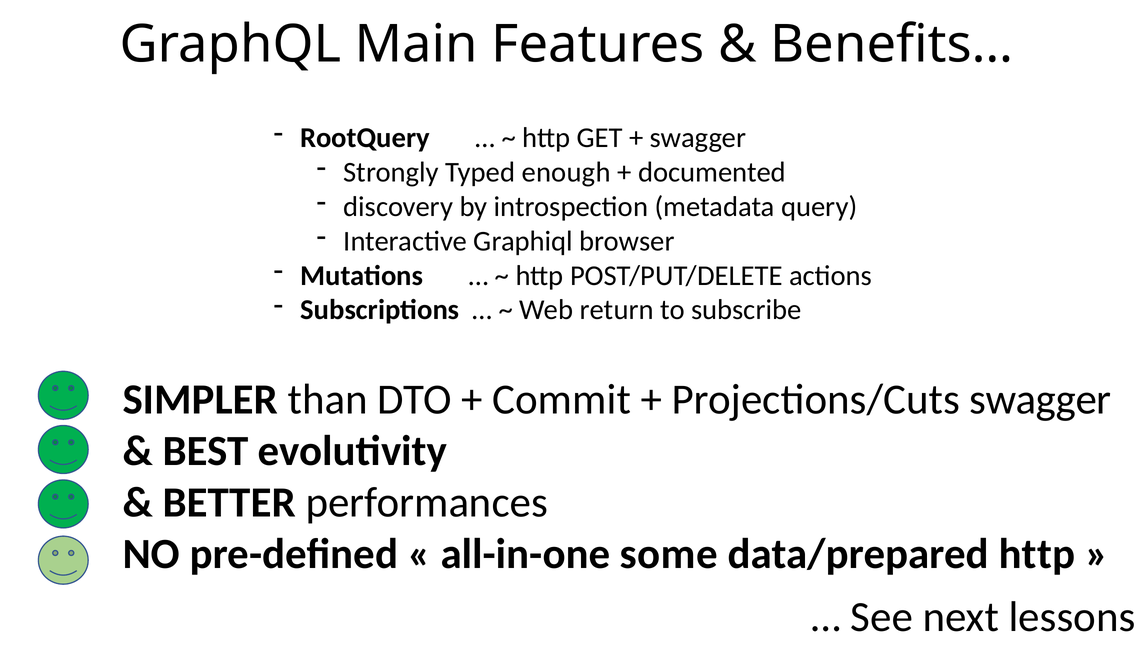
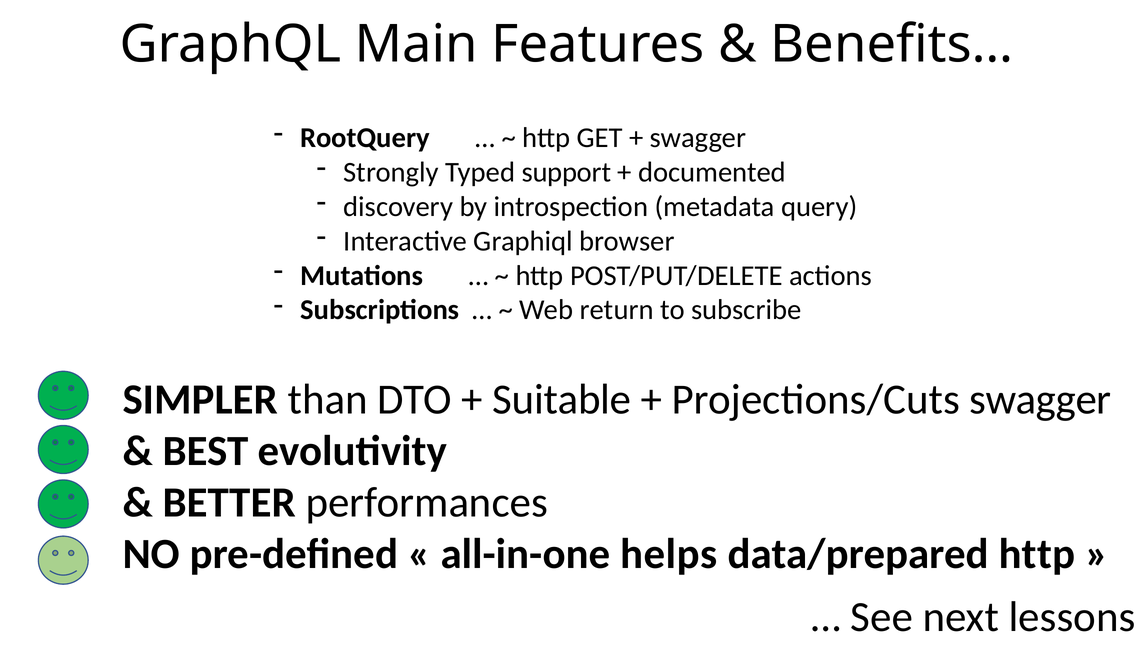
enough: enough -> support (566, 172)
Commit: Commit -> Suitable (562, 399)
some: some -> helps (669, 554)
